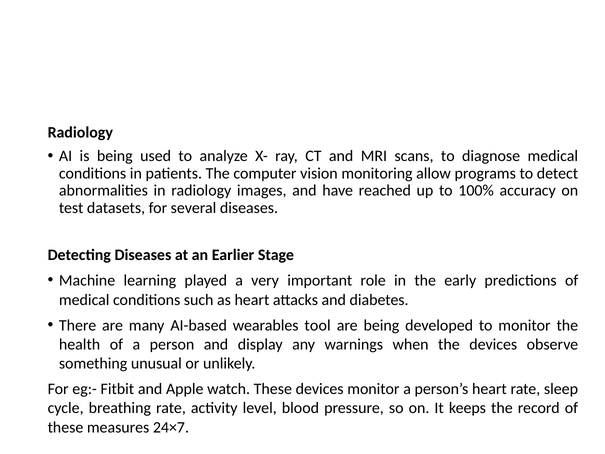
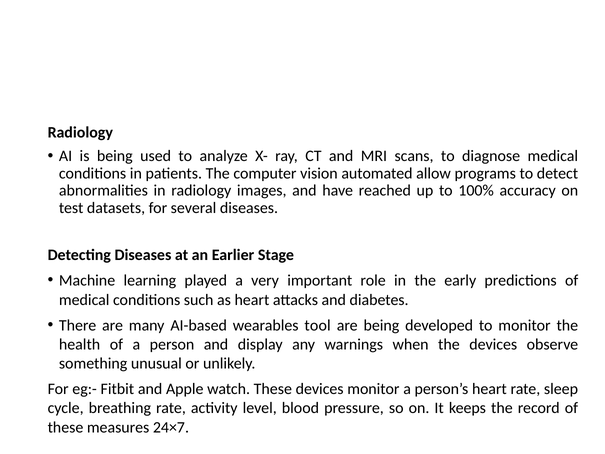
monitoring: monitoring -> automated (377, 173)
